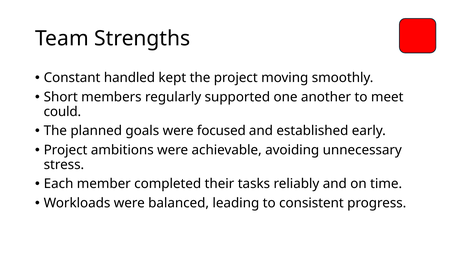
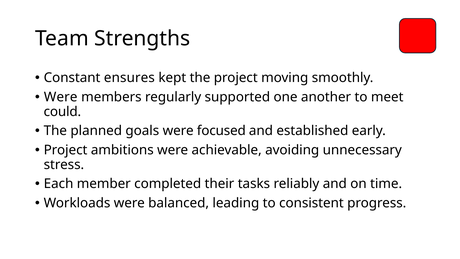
handled: handled -> ensures (129, 78)
Short: Short -> Were (61, 97)
